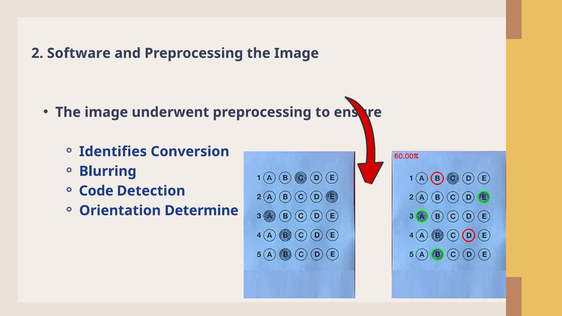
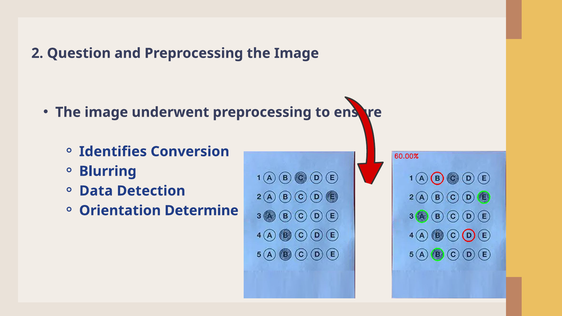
Software: Software -> Question (79, 53)
Code: Code -> Data (96, 191)
